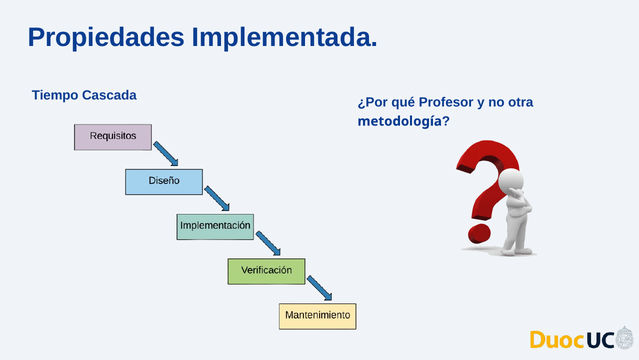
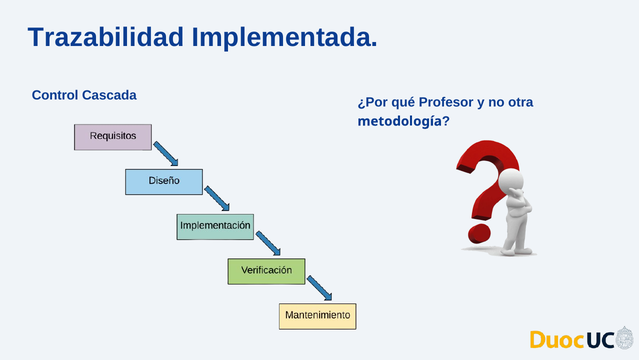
Propiedades: Propiedades -> Trazabilidad (106, 37)
Tiempo: Tiempo -> Control (55, 95)
